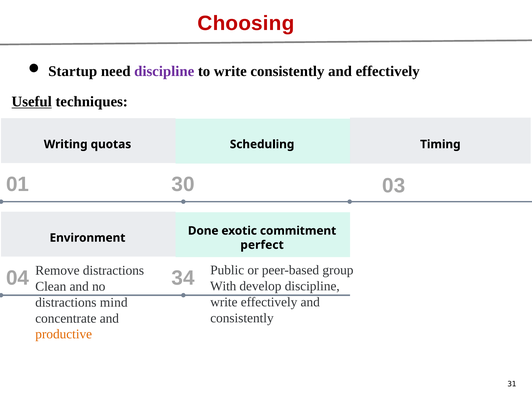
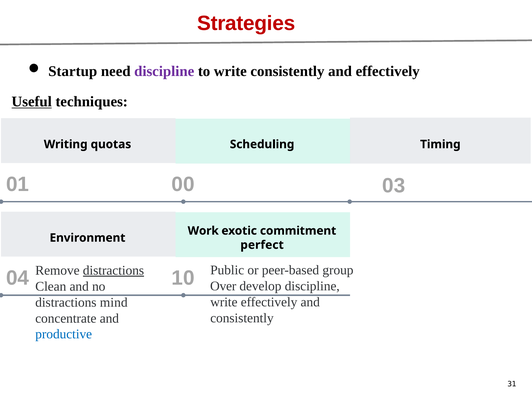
Choosing: Choosing -> Strategies (246, 23)
30: 30 -> 00 (183, 184)
Done: Done -> Work (203, 231)
distractions underline: none -> present (113, 270)
34: 34 -> 10 (183, 278)
With: With -> Over (223, 286)
productive colour: orange -> blue (64, 334)
